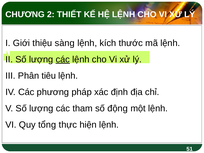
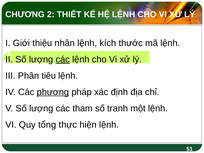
sàng: sàng -> nhân (65, 43)
phương underline: none -> present (53, 92)
động: động -> tranh (118, 108)
